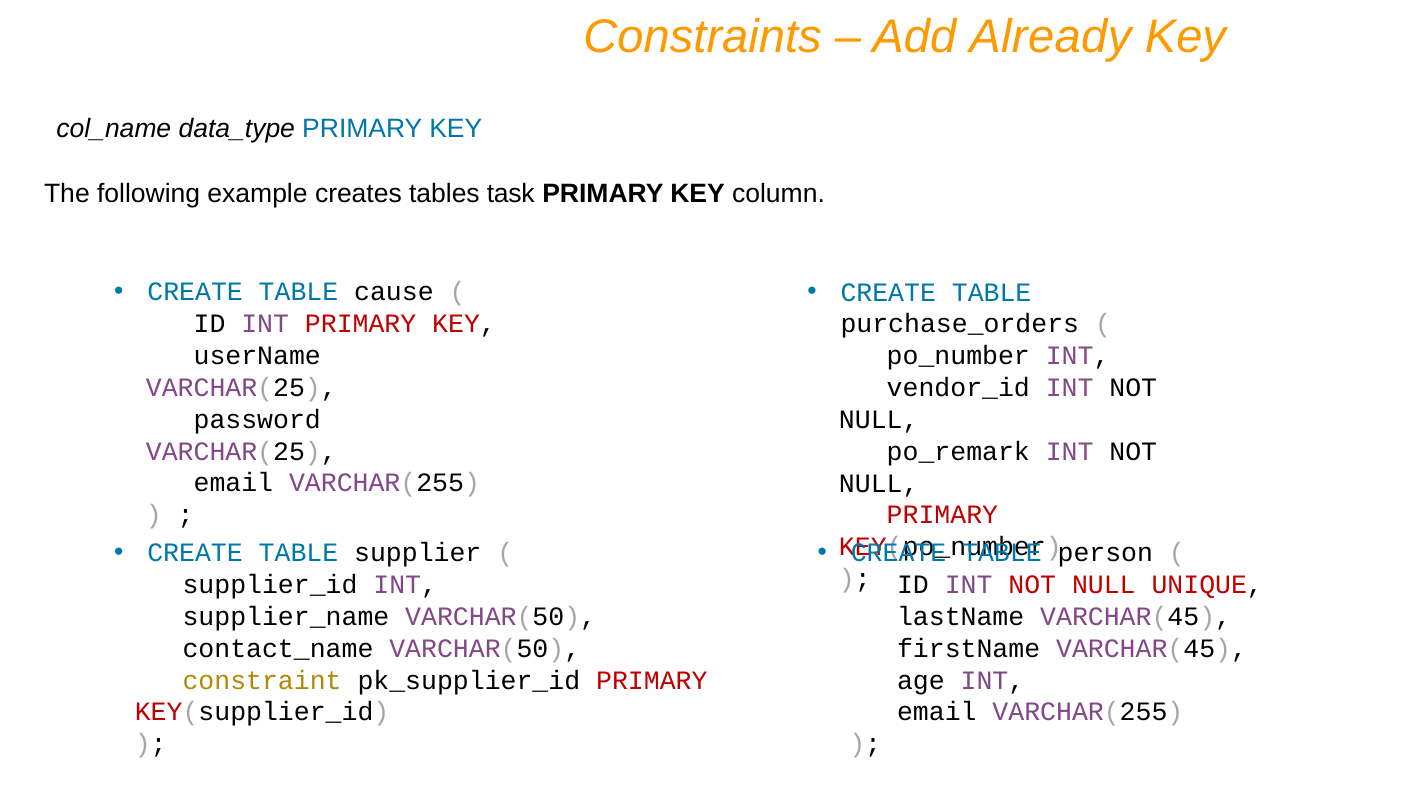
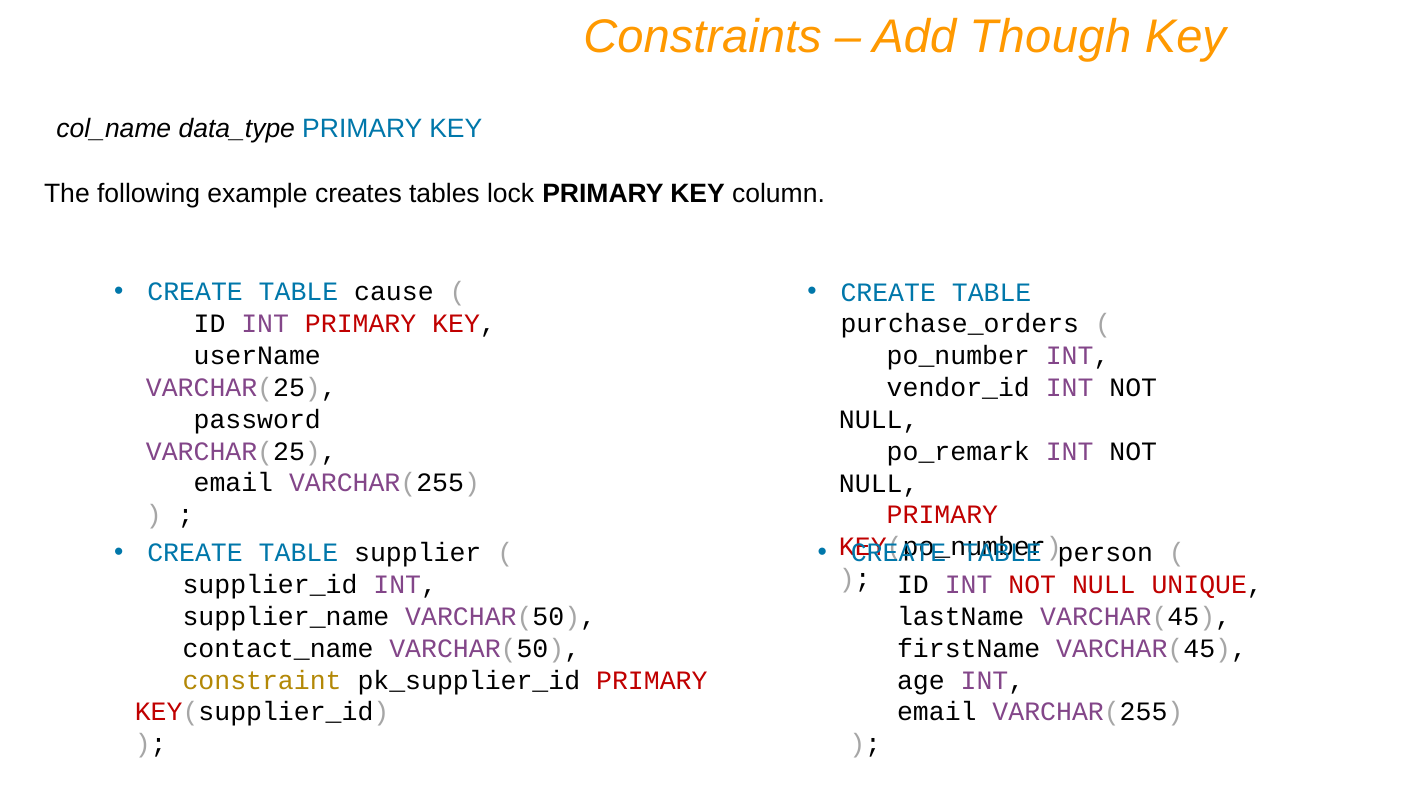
Already: Already -> Though (1050, 37)
task: task -> lock (511, 193)
